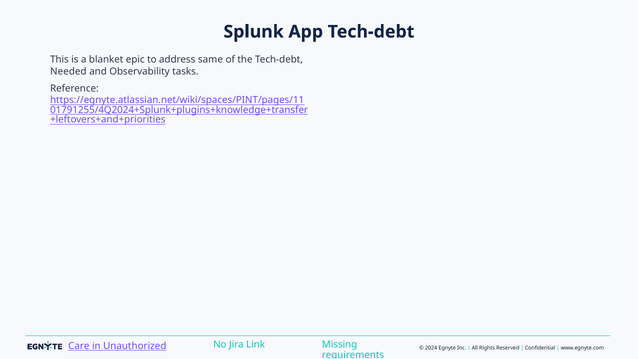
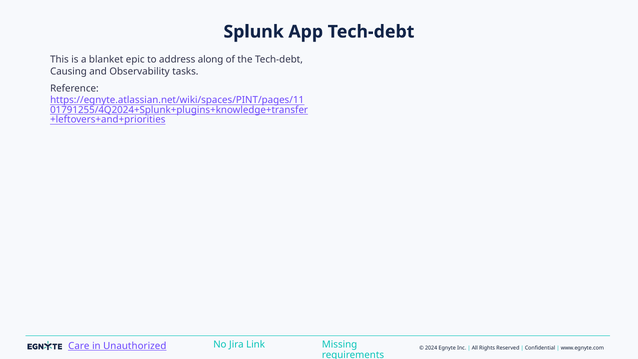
same: same -> along (211, 60)
Needed: Needed -> Causing (68, 71)
